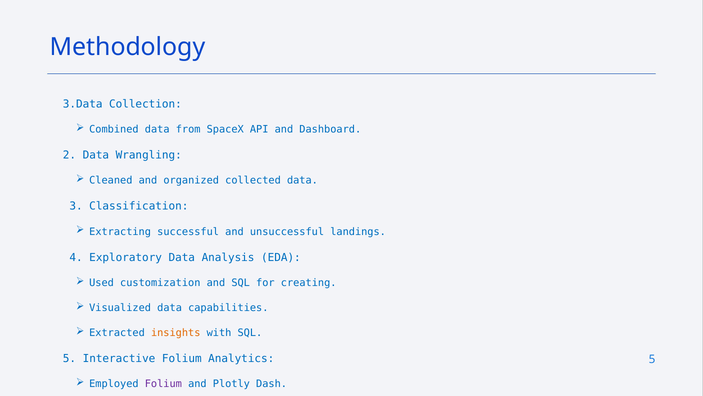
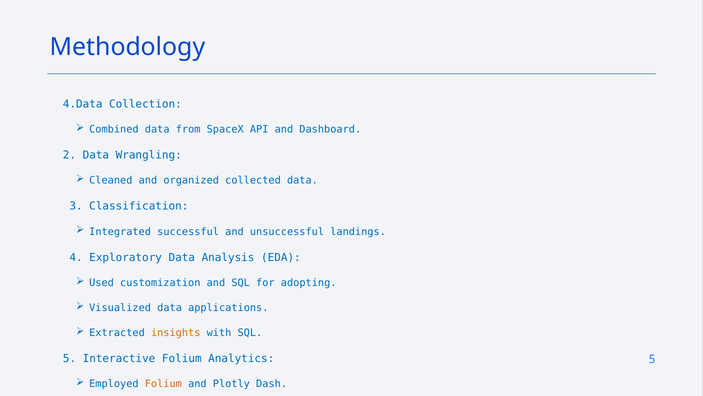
3.Data: 3.Data -> 4.Data (83, 104)
Extracting: Extracting -> Integrated (120, 231)
creating: creating -> adopting (309, 282)
capabilities: capabilities -> applications (228, 307)
Folium colour: purple -> orange (163, 384)
